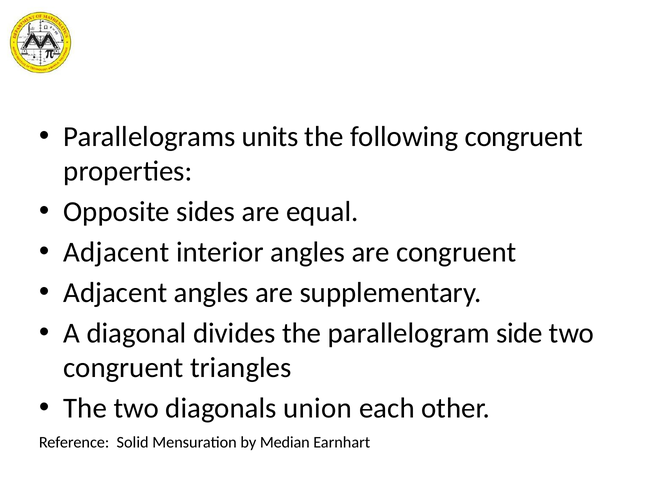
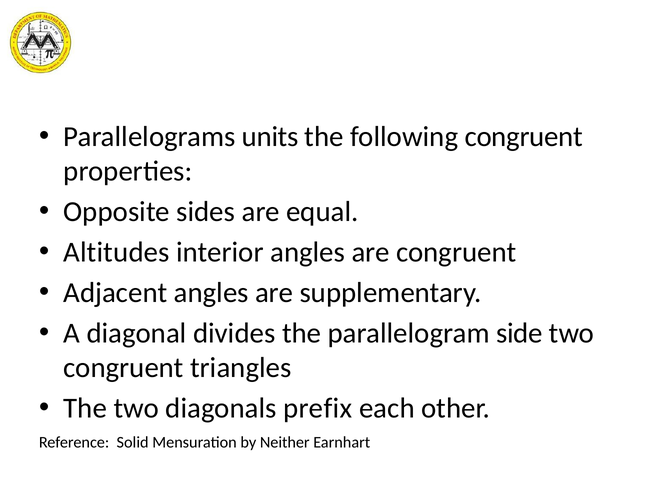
Adjacent: Adjacent -> Altitudes (117, 252)
union: union -> prefix (318, 408)
Median: Median -> Neither (285, 442)
